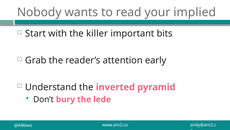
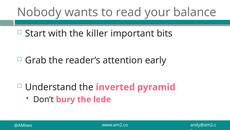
implied: implied -> balance (195, 12)
